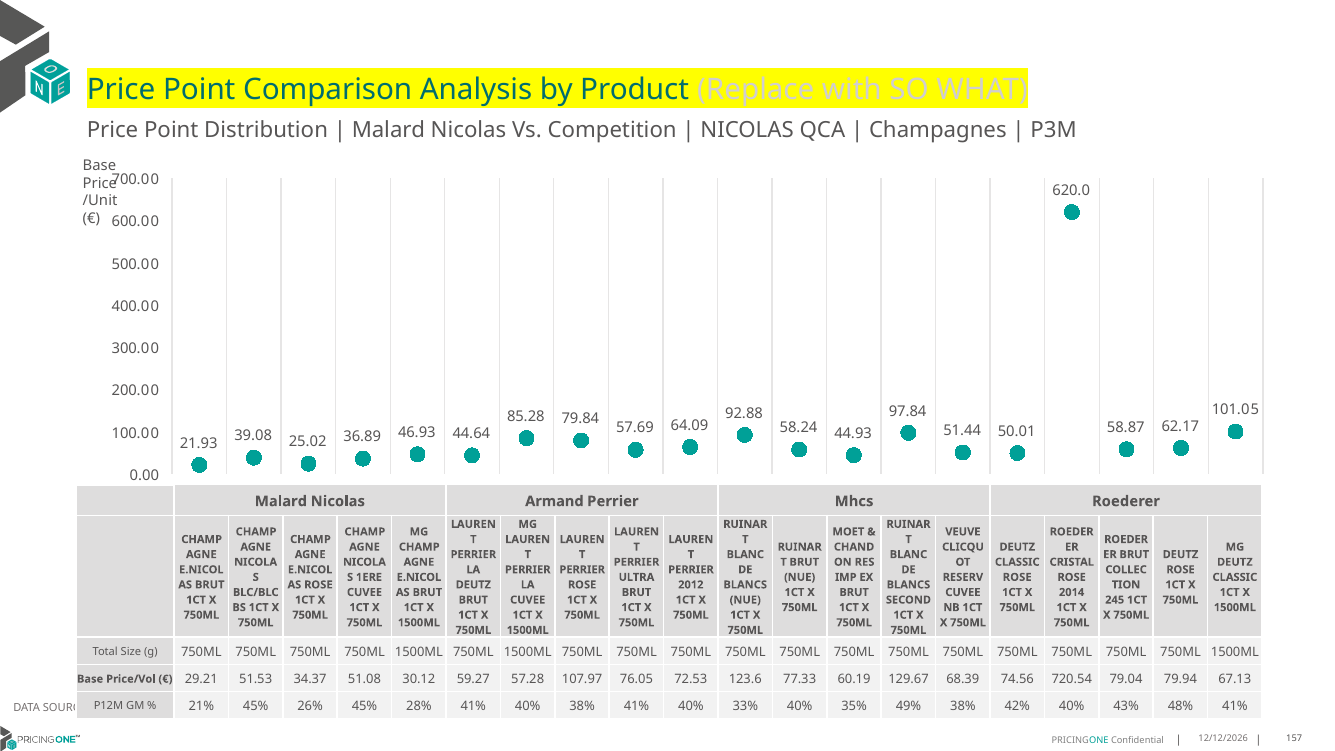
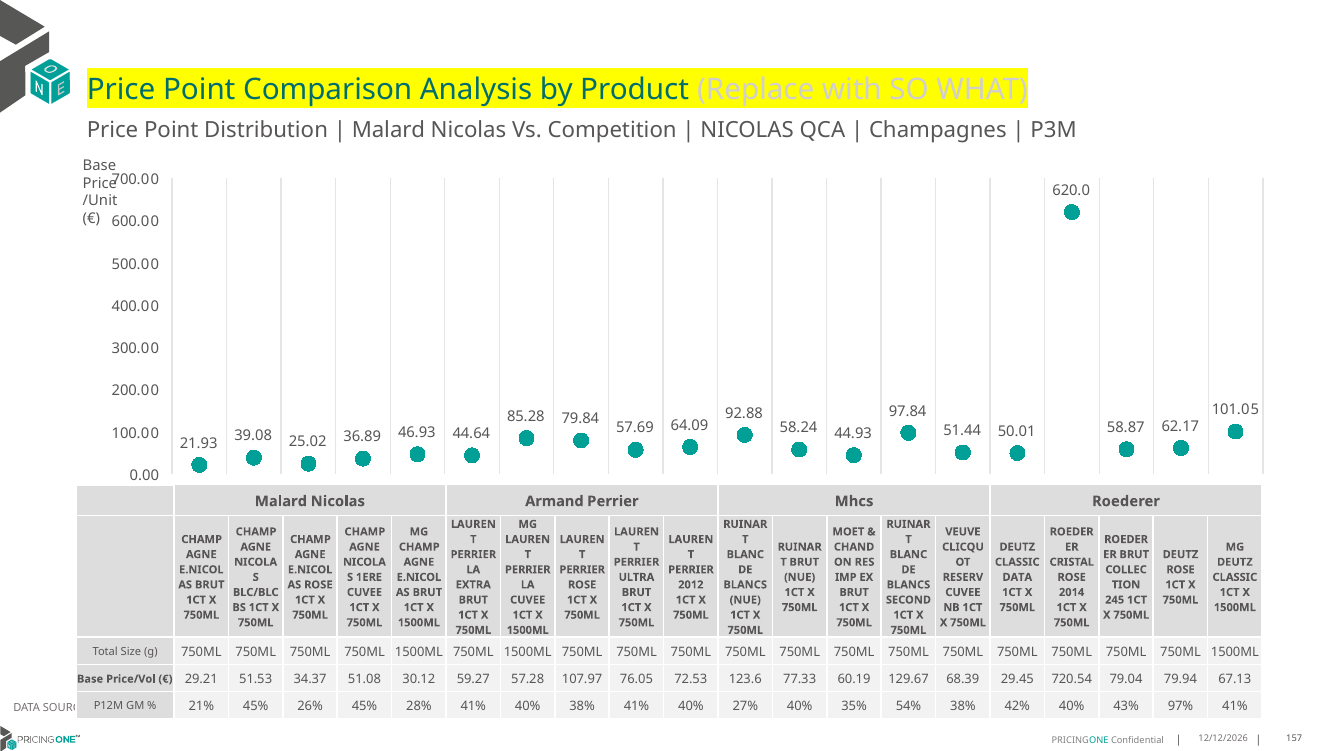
ROSE: ROSE -> DATA (1017, 577)
DEUTZ: DEUTZ -> EXTRA (473, 585)
74.56: 74.56 -> 29.45 (1017, 679)
33%: 33% -> 27% (745, 706)
49%: 49% -> 54% (909, 706)
48%: 48% -> 97% (1181, 706)
